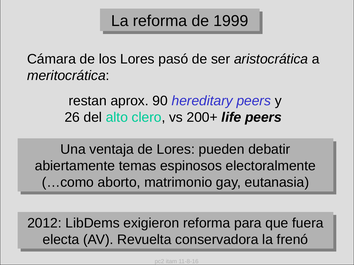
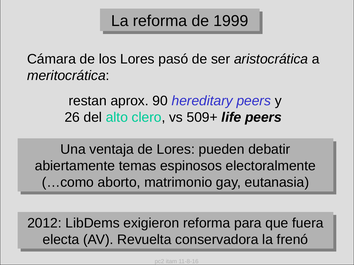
200+: 200+ -> 509+ (202, 117)
